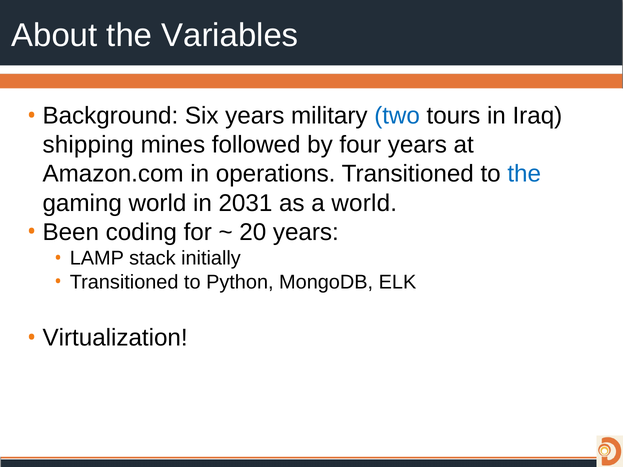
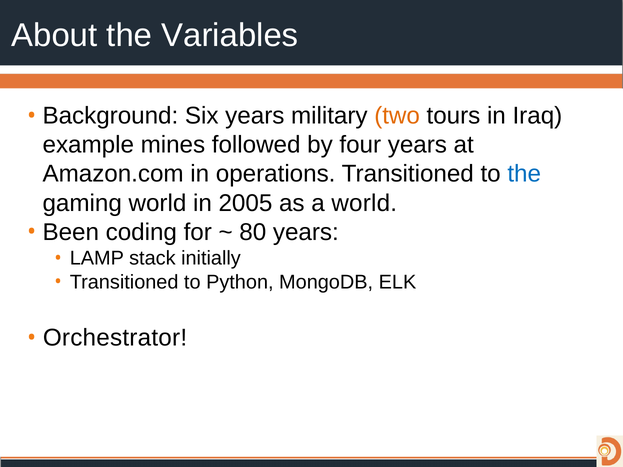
two colour: blue -> orange (397, 116)
shipping: shipping -> example (88, 145)
2031: 2031 -> 2005 (245, 203)
20: 20 -> 80 (253, 232)
Virtualization: Virtualization -> Orchestrator (115, 338)
